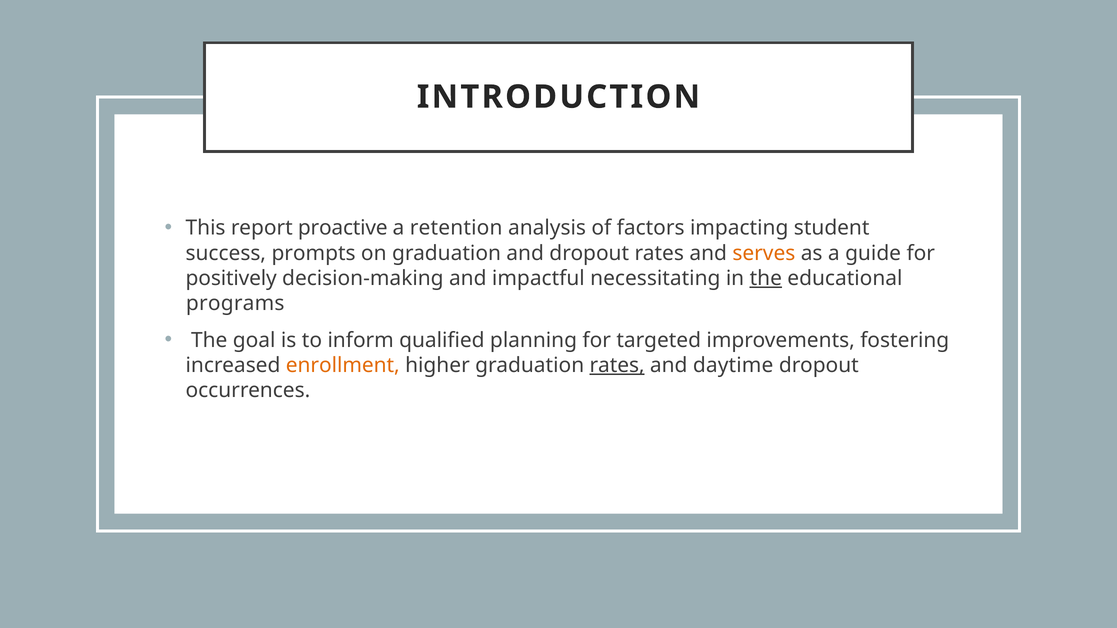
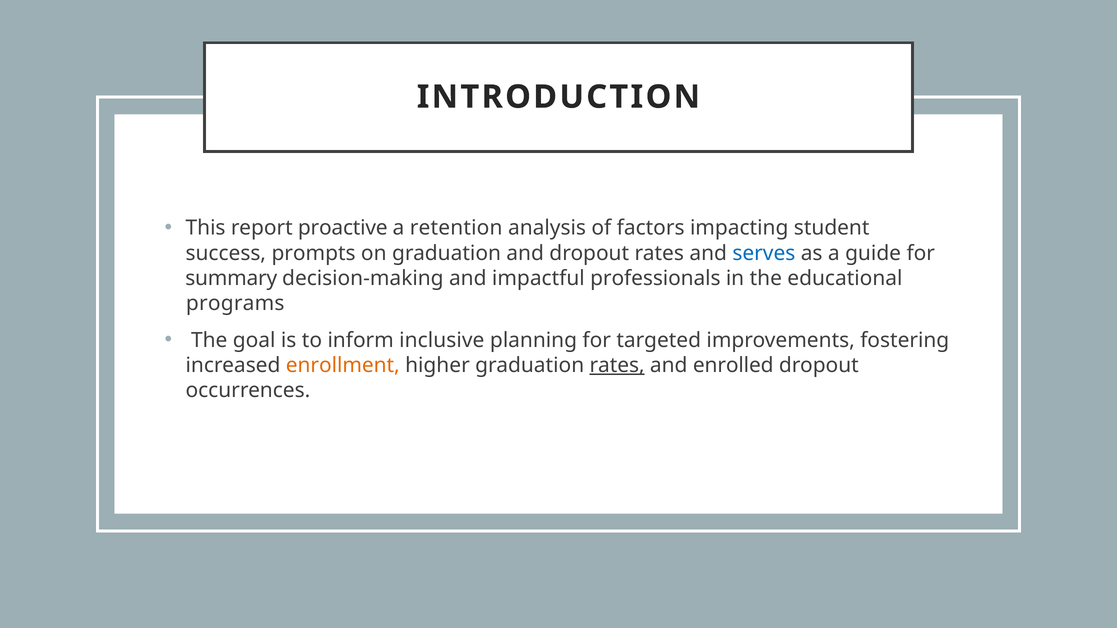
serves colour: orange -> blue (764, 253)
positively: positively -> summary (231, 278)
necessitating: necessitating -> professionals (655, 278)
the underline: present -> none (766, 278)
qualified: qualified -> inclusive (442, 340)
daytime: daytime -> enrolled (733, 365)
